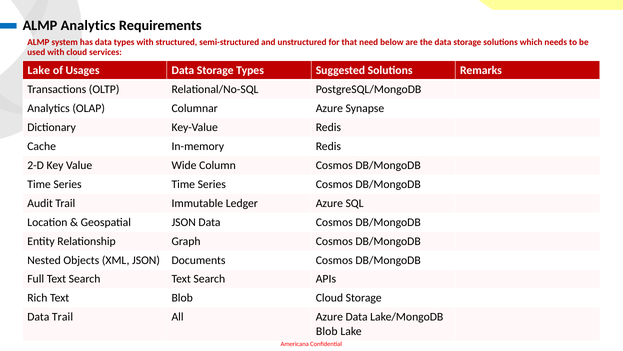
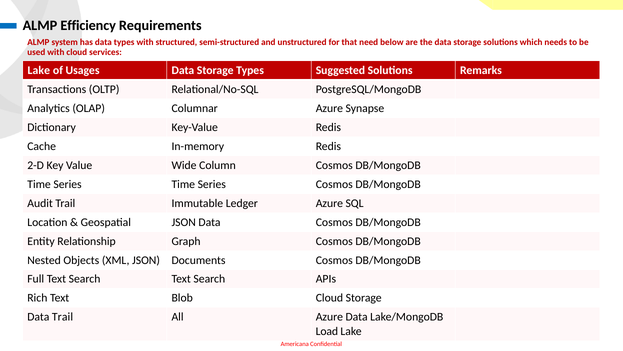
ALMP Analytics: Analytics -> Efficiency (88, 25)
Blob: Blob -> Load (327, 331)
